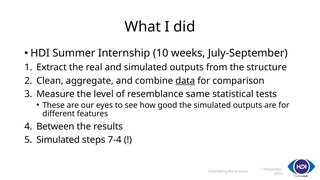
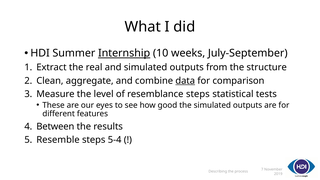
Internship underline: none -> present (124, 53)
resemblance same: same -> steps (198, 94)
Simulated: Simulated -> Resemble (58, 140)
7-4: 7-4 -> 5-4 (115, 140)
